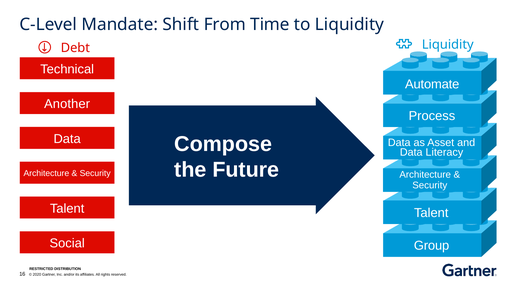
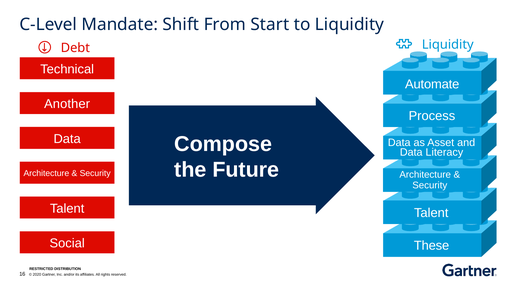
Time: Time -> Start (270, 25)
Group: Group -> These (432, 246)
